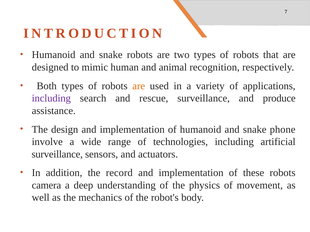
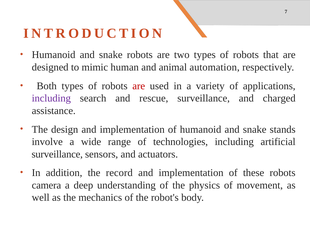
recognition: recognition -> automation (215, 67)
are colour: orange -> red (139, 86)
produce: produce -> charged (279, 98)
phone: phone -> stands (283, 130)
